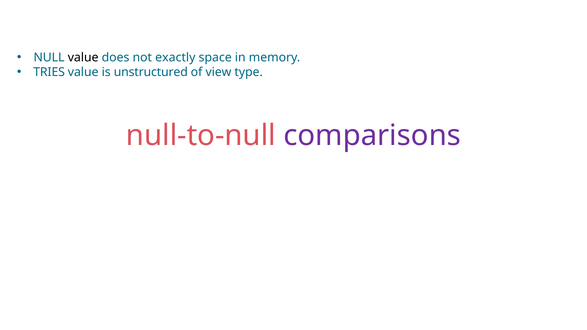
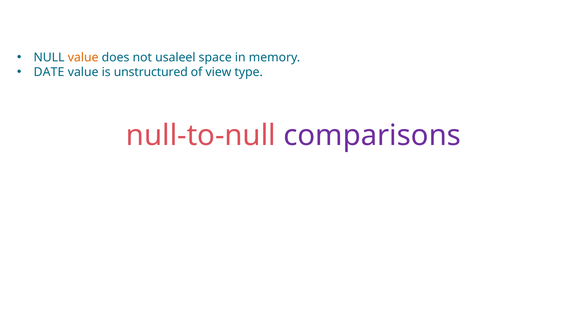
value colour: black -> orange (83, 58)
exactly: exactly -> usaleel (175, 58)
TRIES: TRIES -> DATE (49, 72)
